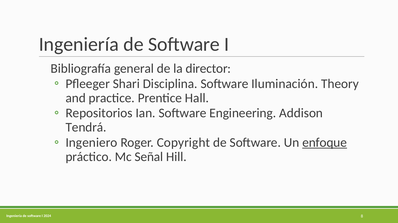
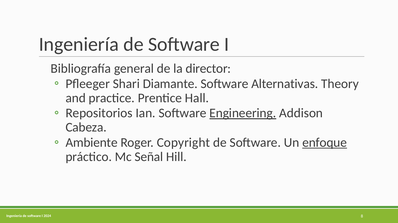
Disciplina: Disciplina -> Diamante (170, 84)
Iluminación: Iluminación -> Alternativas (285, 84)
Engineering underline: none -> present (243, 113)
Tendrá: Tendrá -> Cabeza (86, 127)
Ingeniero: Ingeniero -> Ambiente (92, 142)
